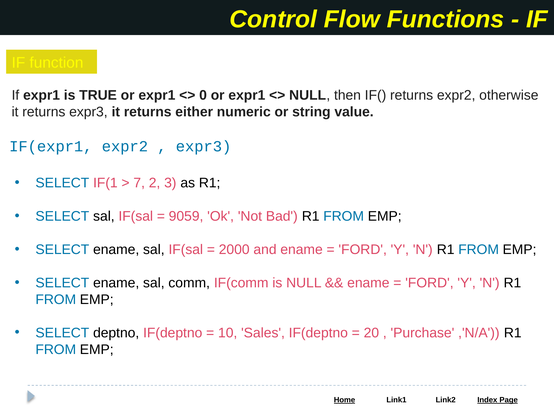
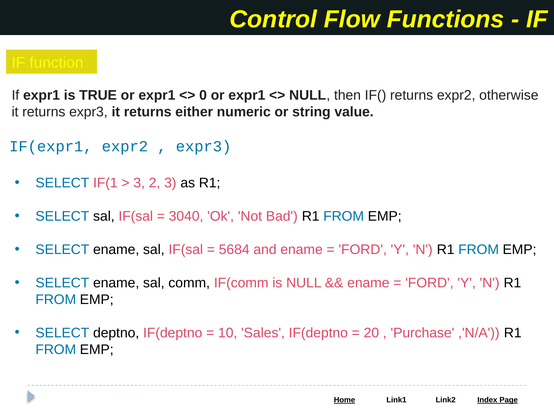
7: 7 -> 3 (139, 183)
9059: 9059 -> 3040 (186, 216)
2000: 2000 -> 5684 (234, 249)
